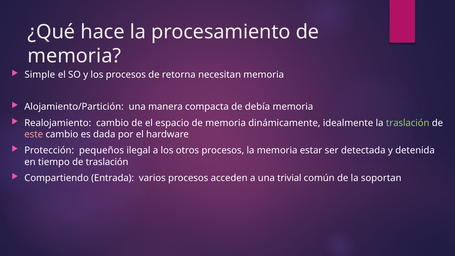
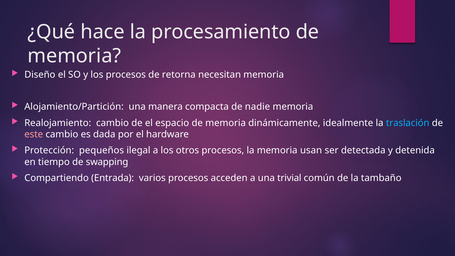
Simple: Simple -> Diseño (40, 75)
debía: debía -> nadie (257, 107)
traslación colour: light green -> light blue (408, 123)
estar: estar -> usan (311, 150)
de traslación: traslación -> swapping (107, 162)
soportan: soportan -> tambaño (381, 178)
